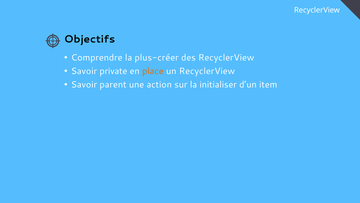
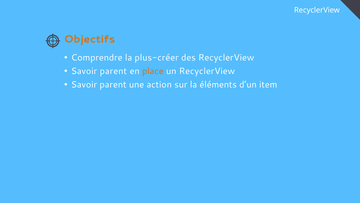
Objectifs colour: black -> orange (90, 39)
private: private -> parent (113, 71)
initialiser: initialiser -> éléments (218, 84)
